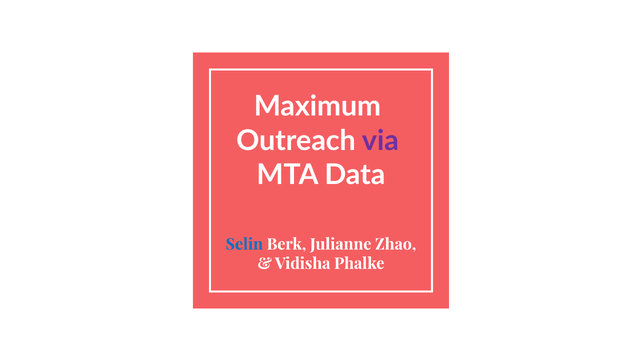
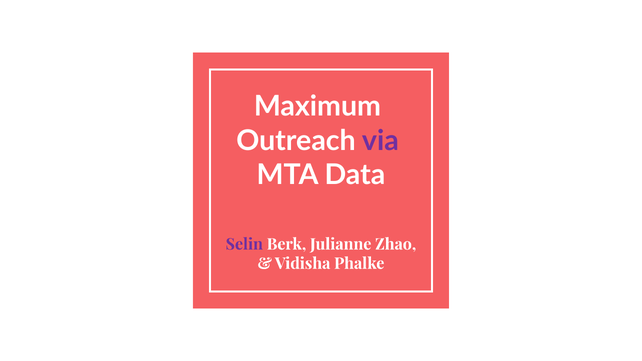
Selin colour: blue -> purple (244, 244)
